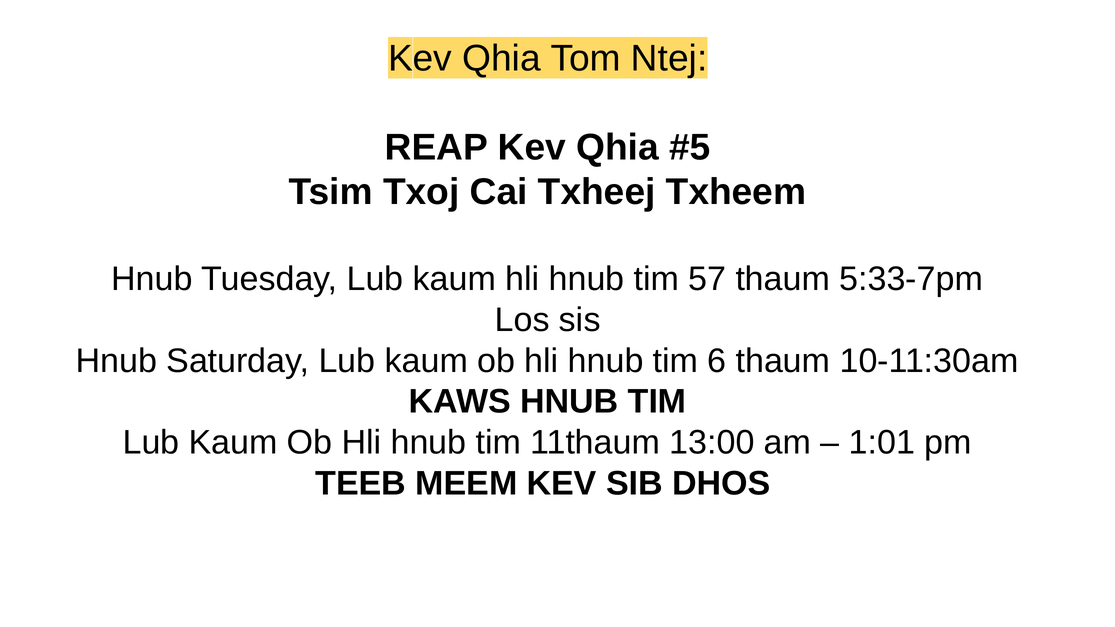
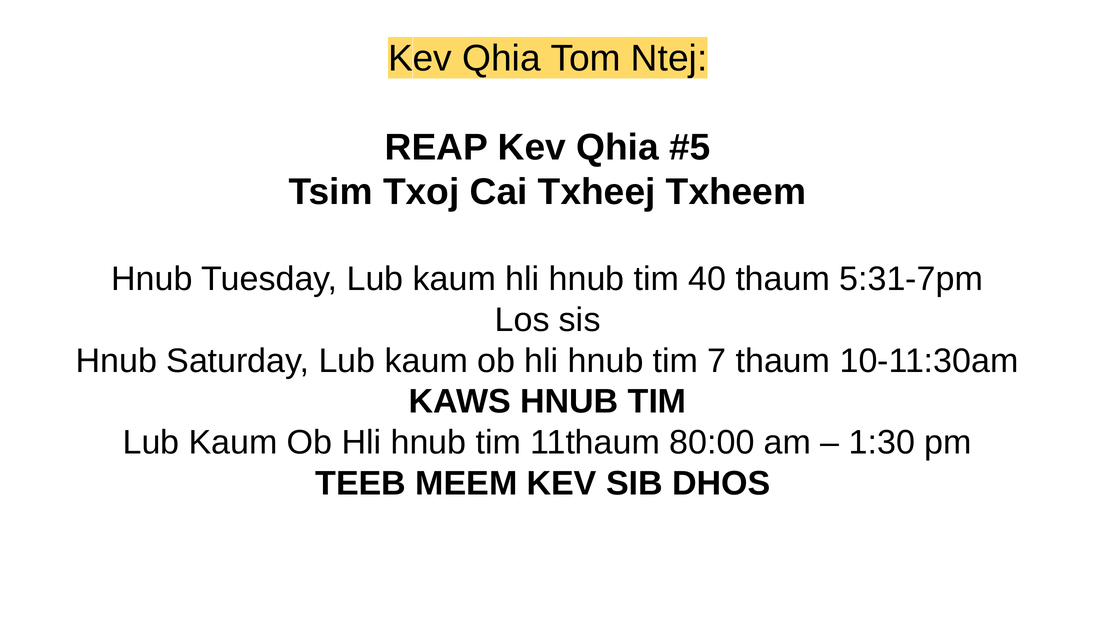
57: 57 -> 40 (707, 279)
5:33-7pm: 5:33-7pm -> 5:31-7pm (911, 279)
6: 6 -> 7 (717, 361)
13:00: 13:00 -> 80:00 (712, 443)
1:01: 1:01 -> 1:30 (882, 443)
